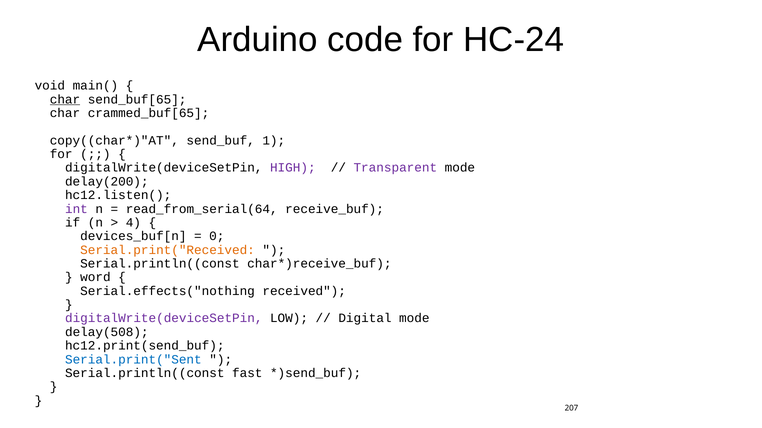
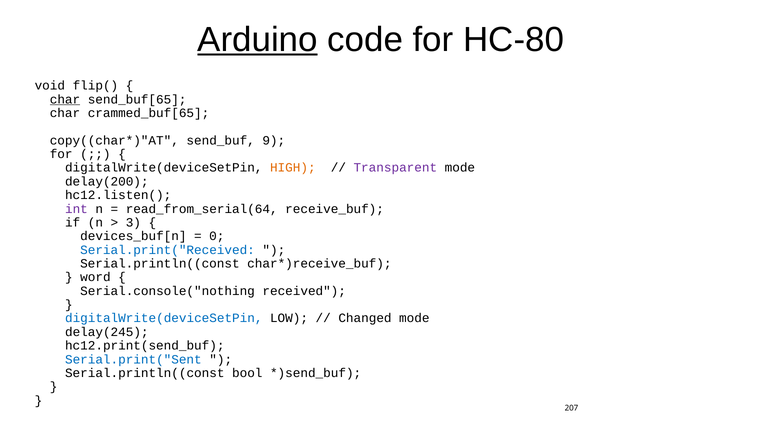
Arduino underline: none -> present (258, 40)
HC-24: HC-24 -> HC-80 (514, 40)
main(: main( -> flip( (95, 86)
1: 1 -> 9 (274, 141)
HIGH colour: purple -> orange (293, 168)
4: 4 -> 3 (133, 223)
Serial.print("Received colour: orange -> blue (168, 250)
Serial.effects("nothing: Serial.effects("nothing -> Serial.console("nothing (168, 291)
digitalWrite(deviceSetPin colour: purple -> blue (164, 319)
Digital: Digital -> Changed (365, 319)
delay(508: delay(508 -> delay(245 (107, 332)
fast: fast -> bool (247, 374)
